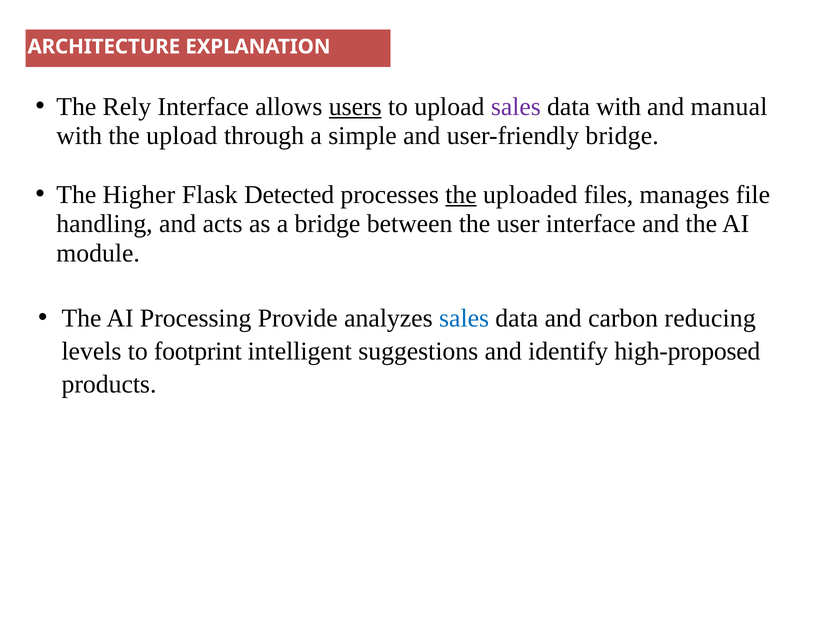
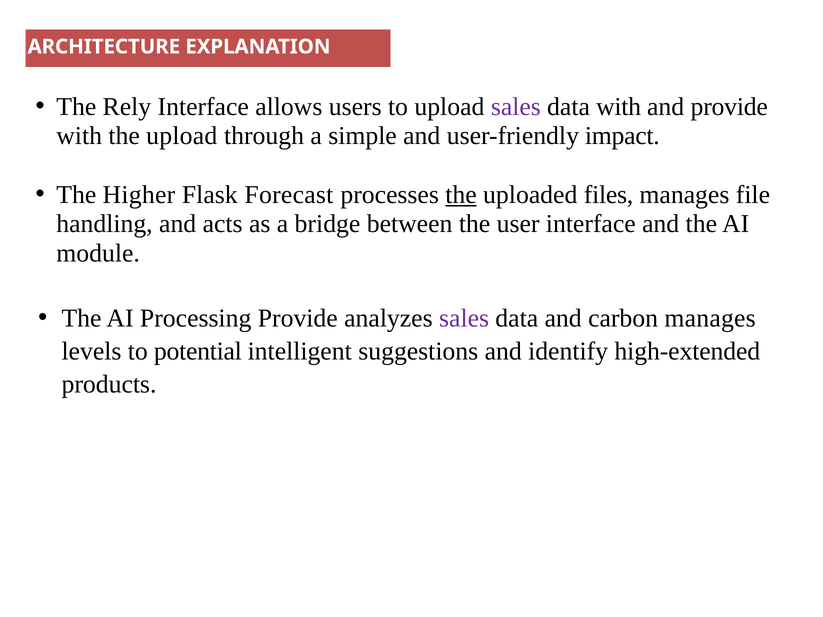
users underline: present -> none (355, 107)
and manual: manual -> provide (729, 107)
user-friendly bridge: bridge -> impact (622, 136)
Detected: Detected -> Forecast (289, 195)
sales colour: blue -> purple (464, 318)
carbon reducing: reducing -> manages (710, 318)
footprint: footprint -> potential (198, 351)
high-proposed: high-proposed -> high-extended (687, 351)
